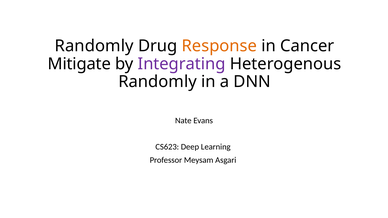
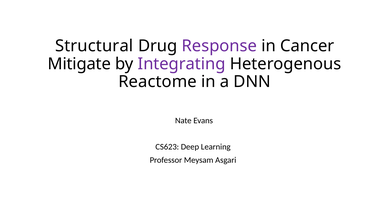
Randomly: Randomly -> Structural (94, 46)
Response colour: orange -> purple (219, 46)
Randomly: Randomly -> Reactome (157, 82)
